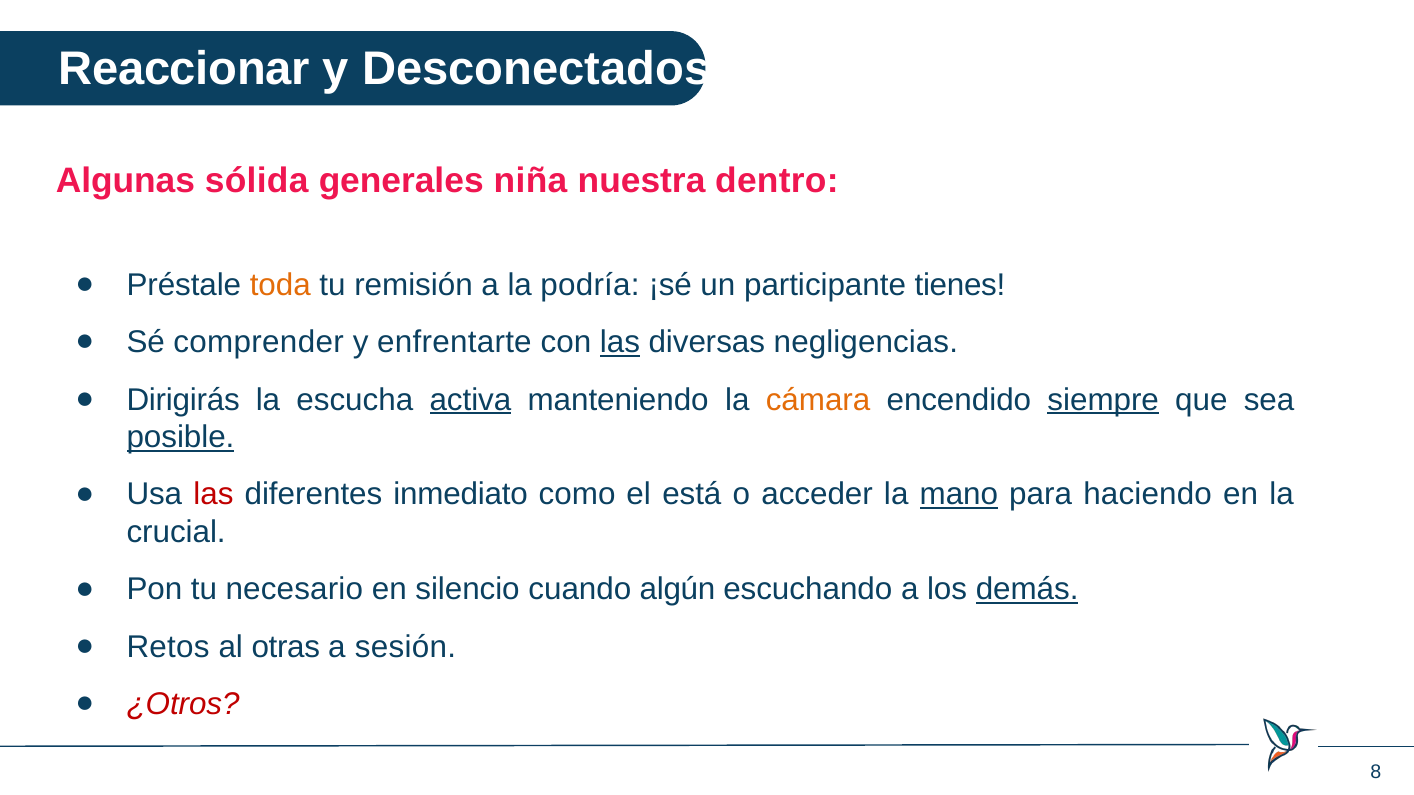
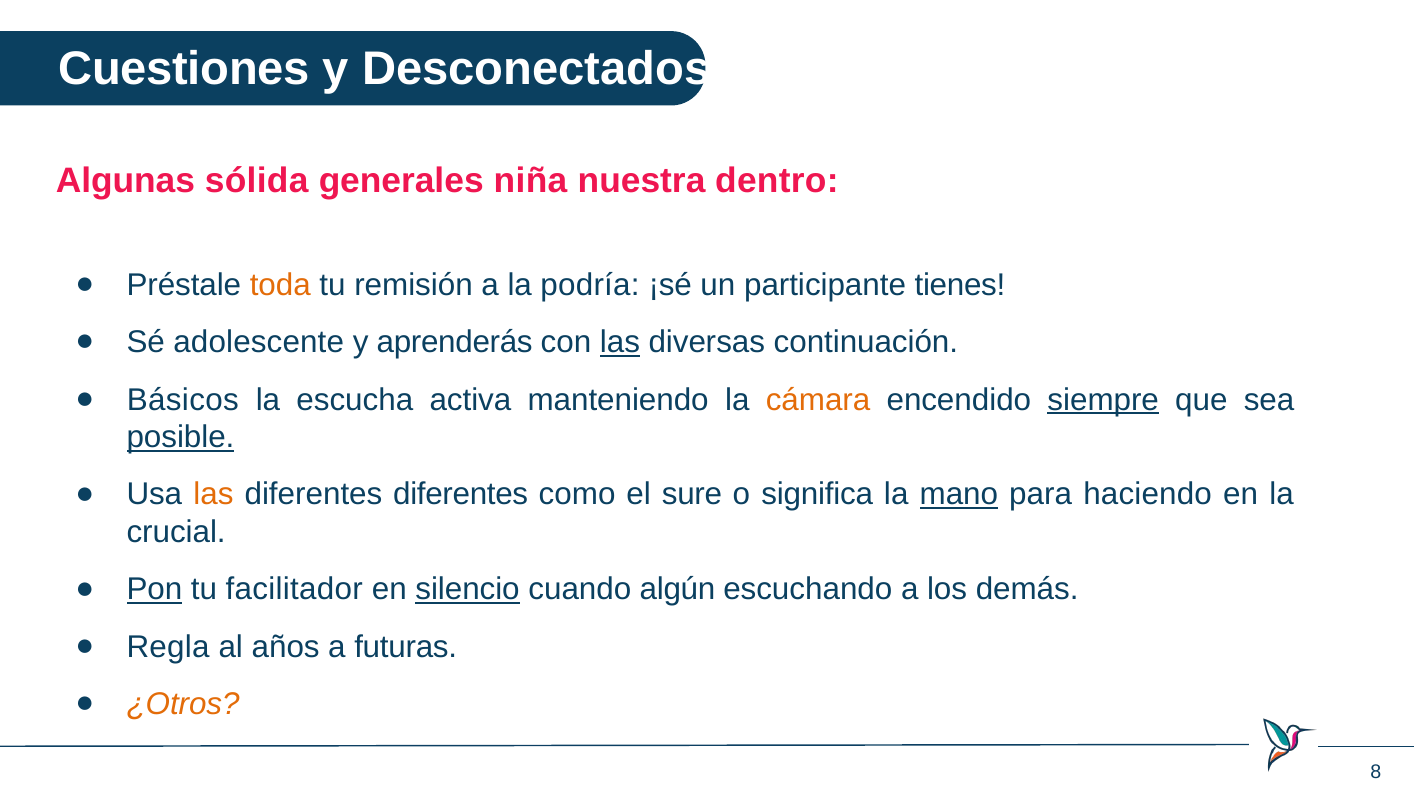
Reaccionar: Reaccionar -> Cuestiones (184, 69)
comprender: comprender -> adolescente (259, 343)
enfrentarte: enfrentarte -> aprenderás (455, 343)
negligencias: negligencias -> continuación (866, 343)
Dirigirás: Dirigirás -> Básicos (183, 400)
activa underline: present -> none (470, 400)
las colour: red -> orange (213, 495)
diferentes inmediato: inmediato -> diferentes (461, 495)
está: está -> sure (692, 495)
acceder: acceder -> significa (817, 495)
Pon underline: none -> present (154, 590)
necesario: necesario -> facilitador (294, 590)
silencio underline: none -> present (468, 590)
demás underline: present -> none (1027, 590)
Retos: Retos -> Regla (168, 647)
otras: otras -> años (286, 647)
sesión: sesión -> futuras (406, 647)
¿Otros colour: red -> orange (183, 705)
